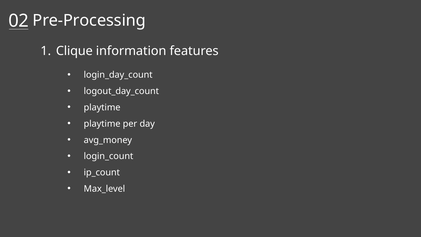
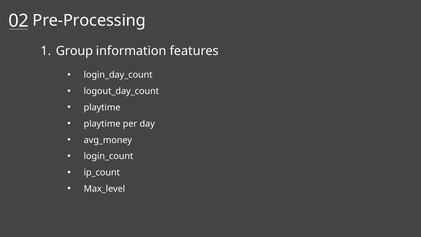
Clique: Clique -> Group (74, 51)
